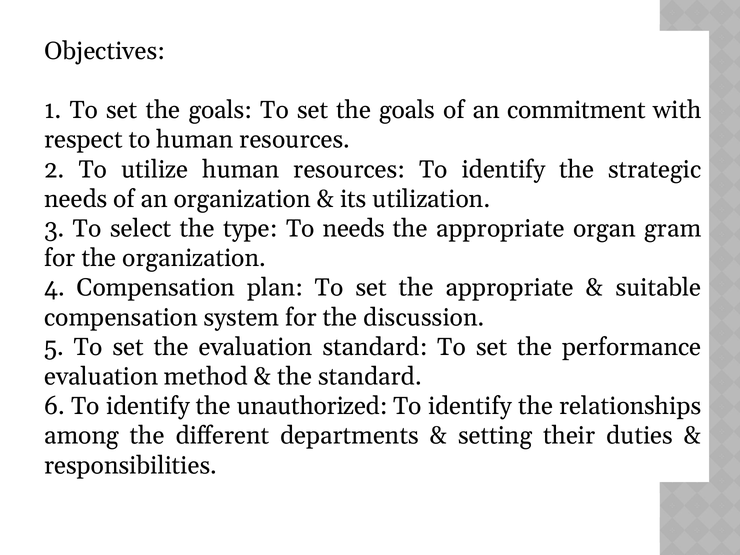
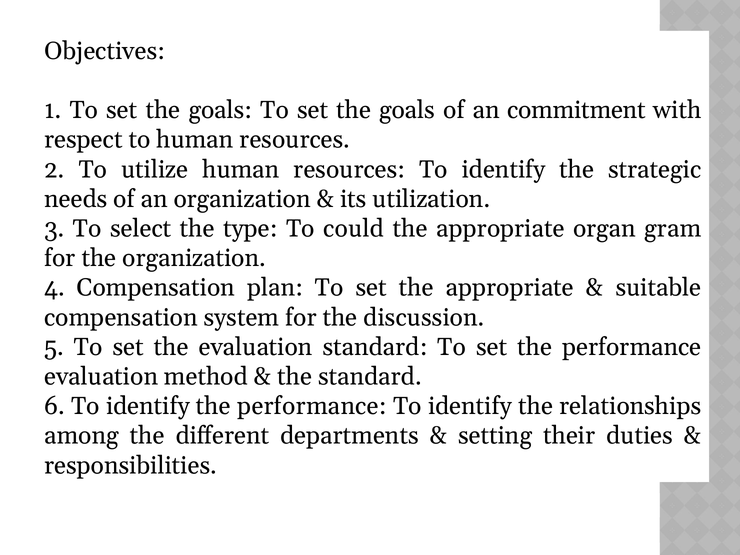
To needs: needs -> could (354, 229)
identify the unauthorized: unauthorized -> performance (312, 406)
